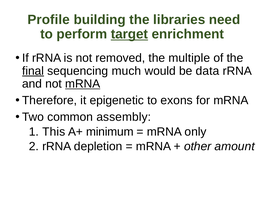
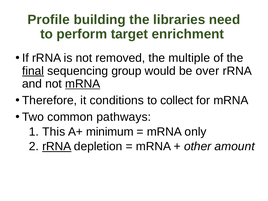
target underline: present -> none (129, 34)
much: much -> group (126, 71)
data: data -> over (207, 71)
epigenetic: epigenetic -> conditions (117, 100)
exons: exons -> collect (177, 100)
assembly: assembly -> pathways (124, 117)
rRNA underline: none -> present (57, 146)
